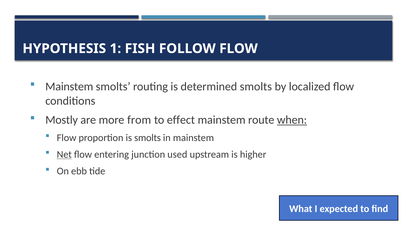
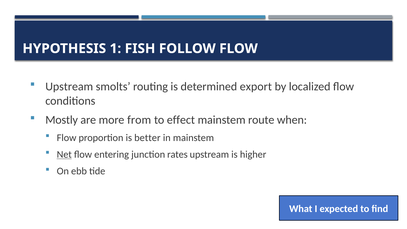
Mainstem: Mainstem -> Upstream (69, 86)
determined smolts: smolts -> export (256, 86)
when underline: present -> none (292, 120)
is smolts: smolts -> better (147, 138)
used: used -> rates (177, 154)
